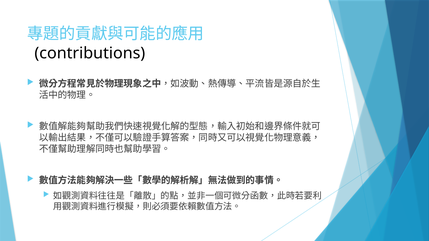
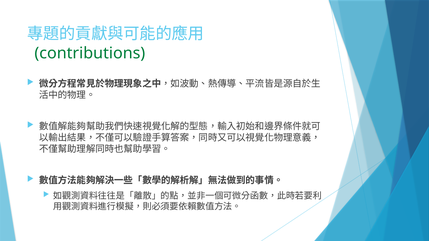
contributions colour: black -> green (90, 53)
